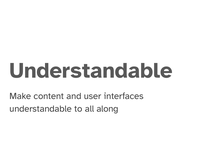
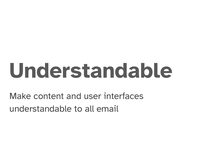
along: along -> email (107, 109)
